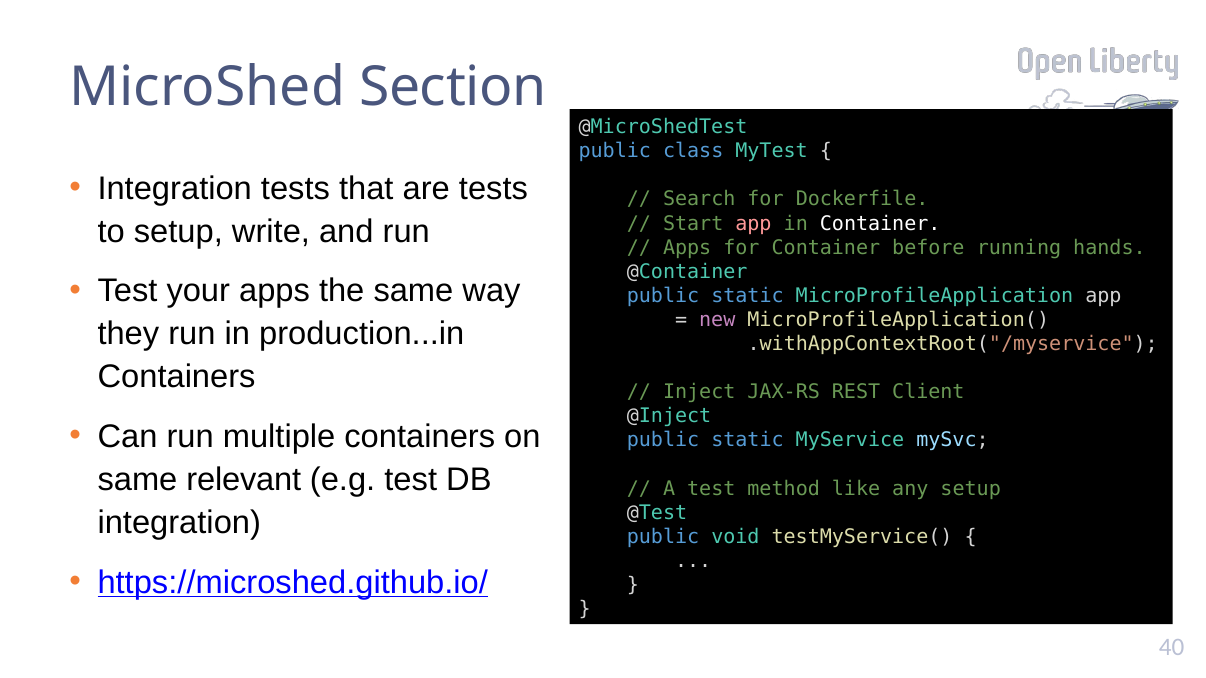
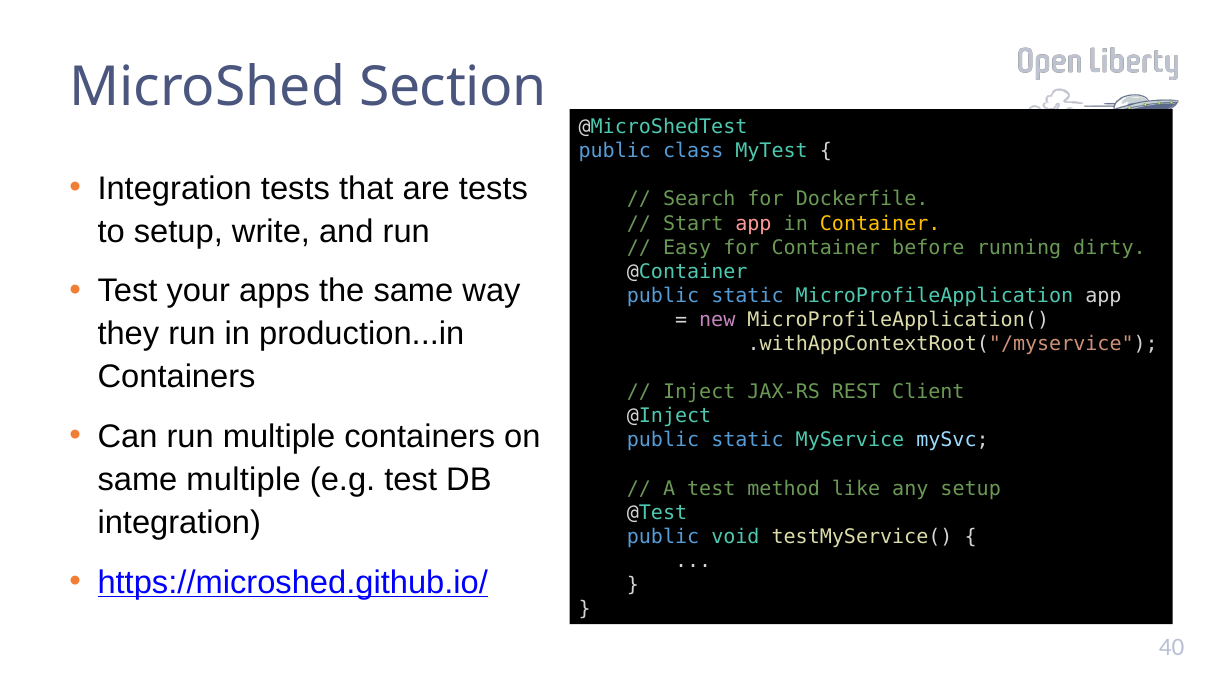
Container colour: white -> yellow (880, 224)
Apps: Apps -> Easy (687, 248)
hands: hands -> dirty (1109, 248)
same relevant: relevant -> multiple (244, 480)
